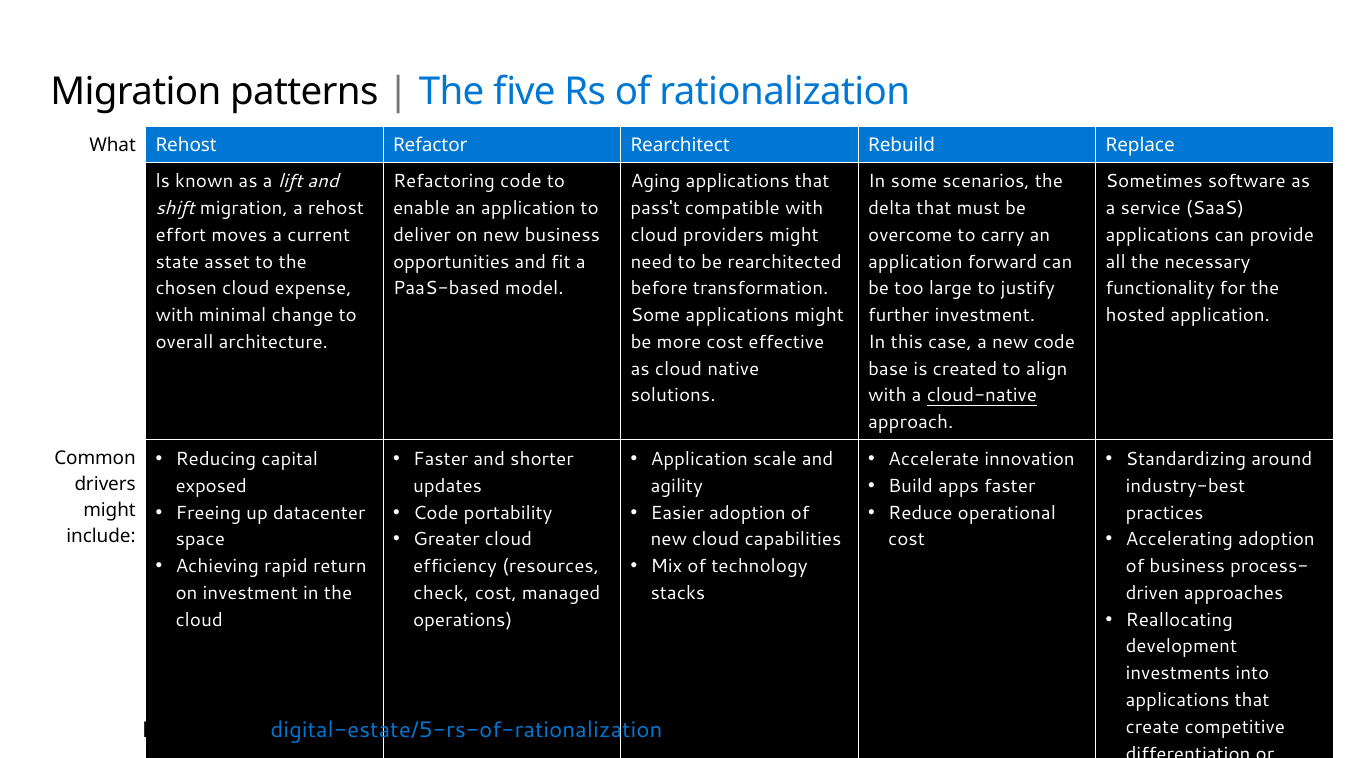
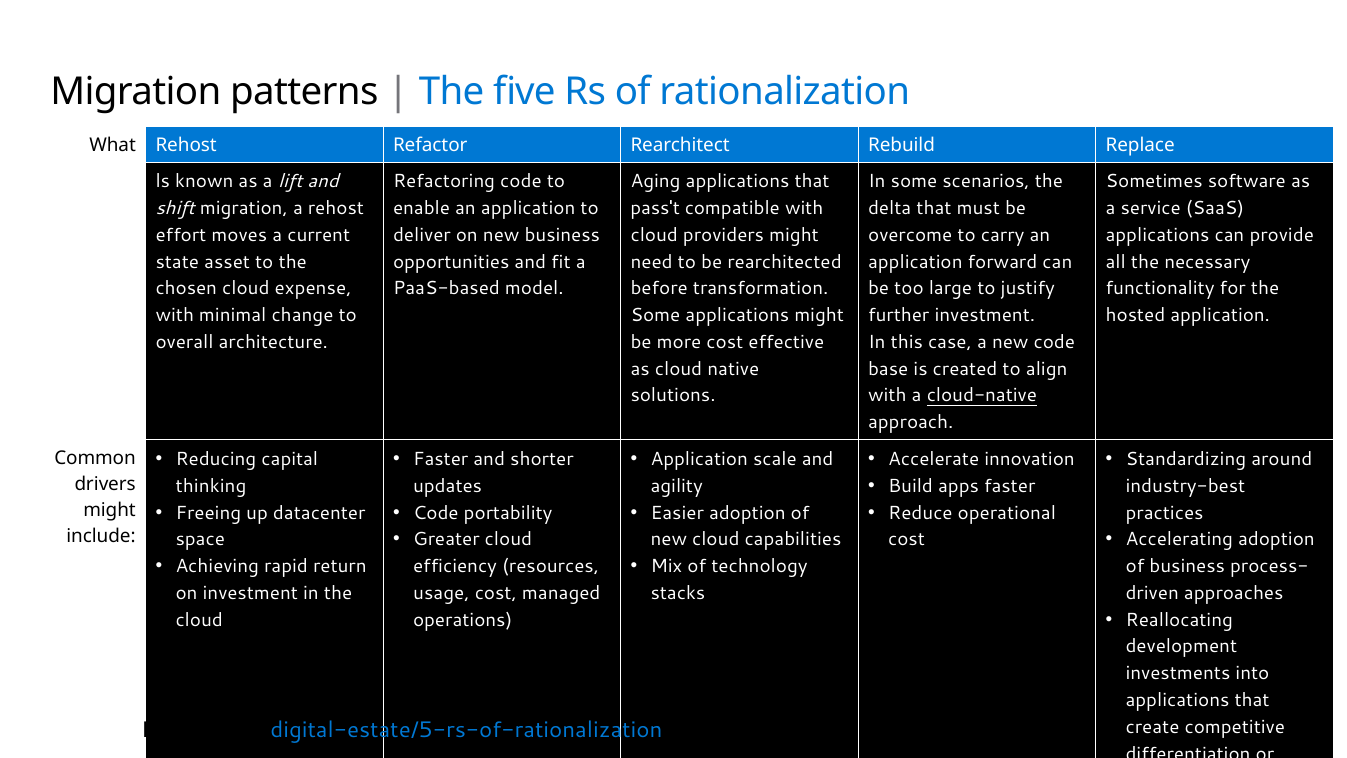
exposed: exposed -> thinking (211, 486)
check: check -> usage (441, 593)
